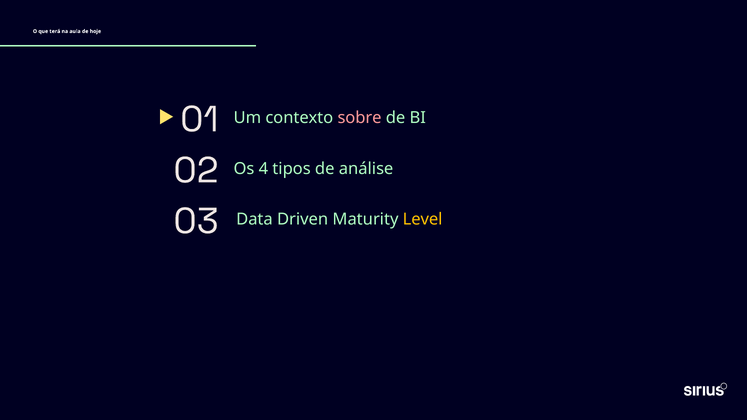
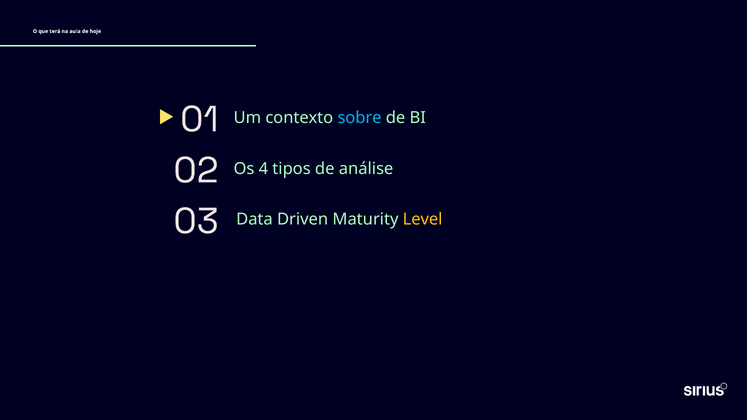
sobre colour: pink -> light blue (360, 118)
